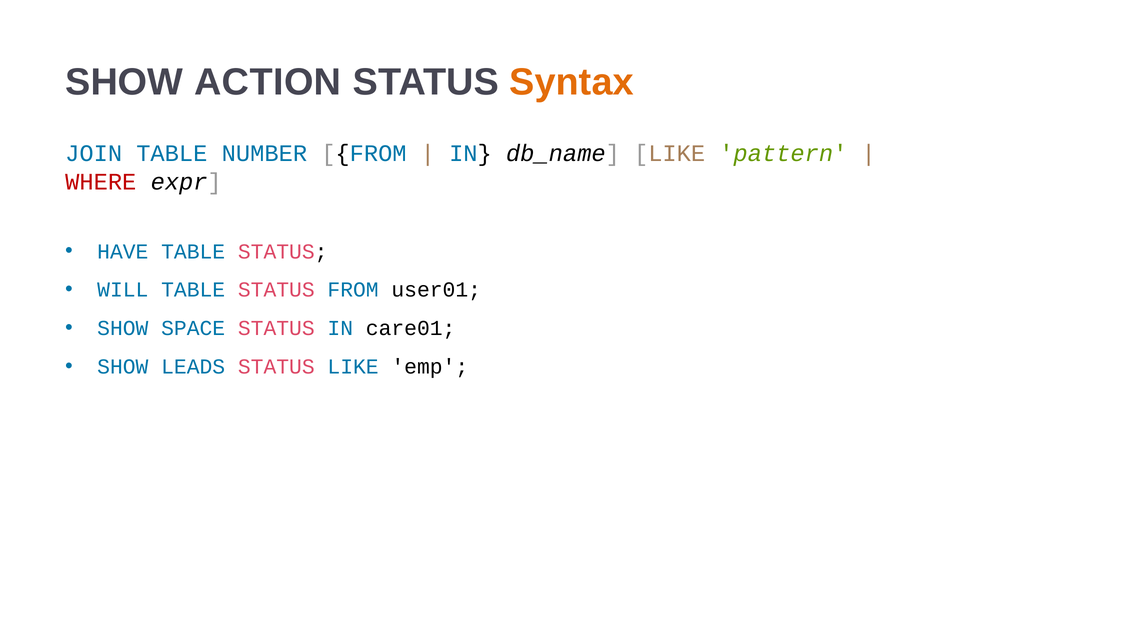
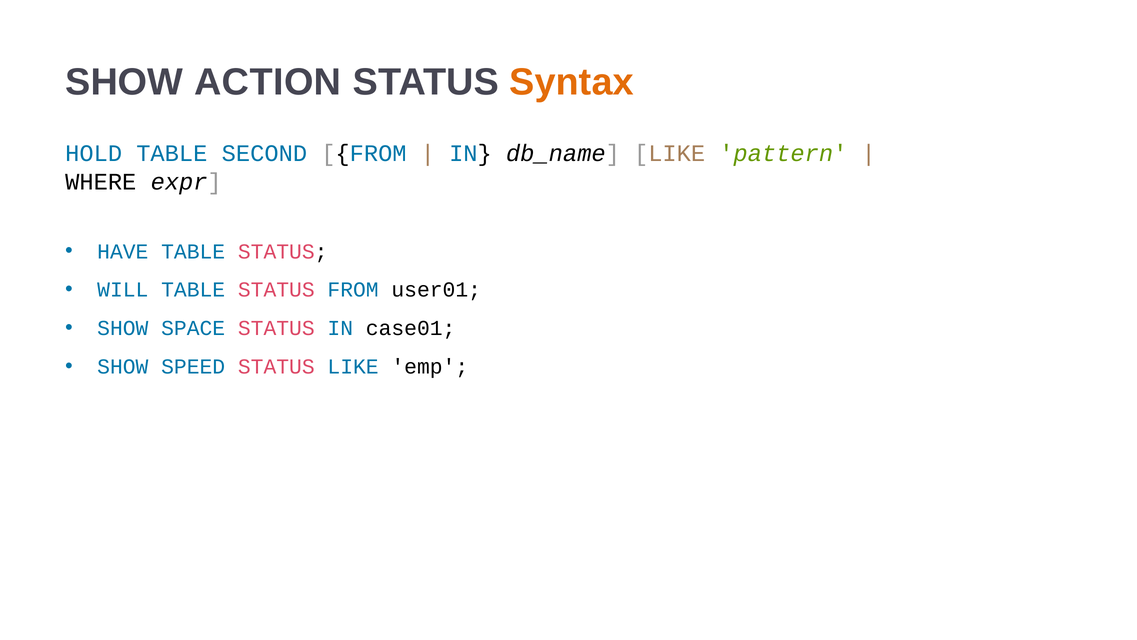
JOIN: JOIN -> HOLD (94, 153)
NUMBER: NUMBER -> SECOND (264, 153)
WHERE colour: red -> black (101, 182)
care01: care01 -> case01 (411, 328)
LEADS: LEADS -> SPEED (193, 366)
